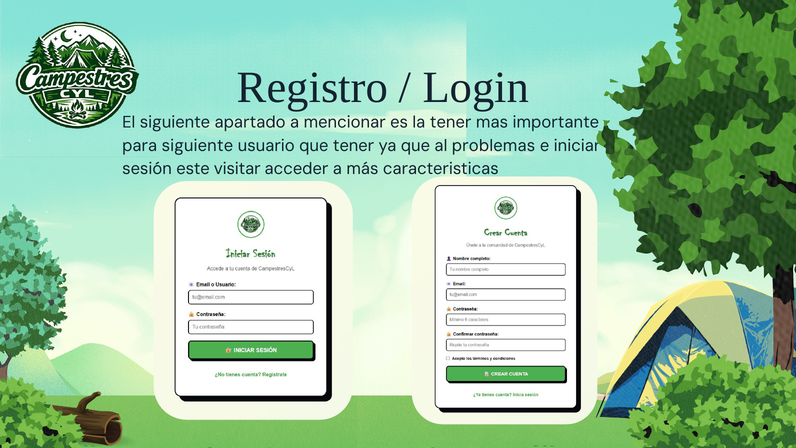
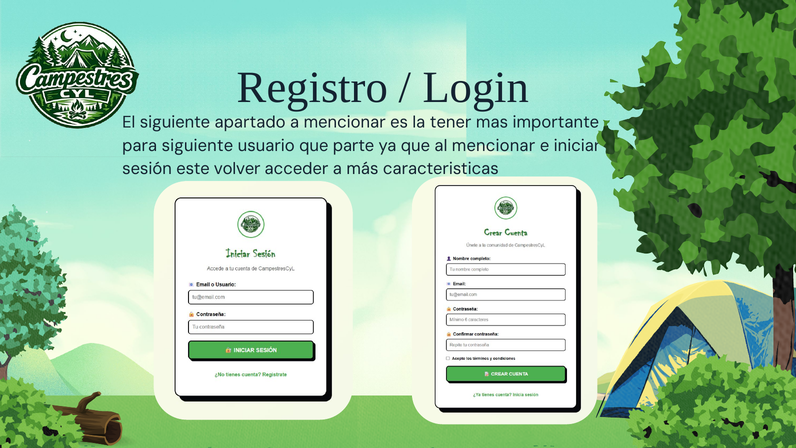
que tener: tener -> parte (354, 145)
al problemas: problemas -> mencionar (494, 145)
visitar: visitar -> volver (237, 169)
